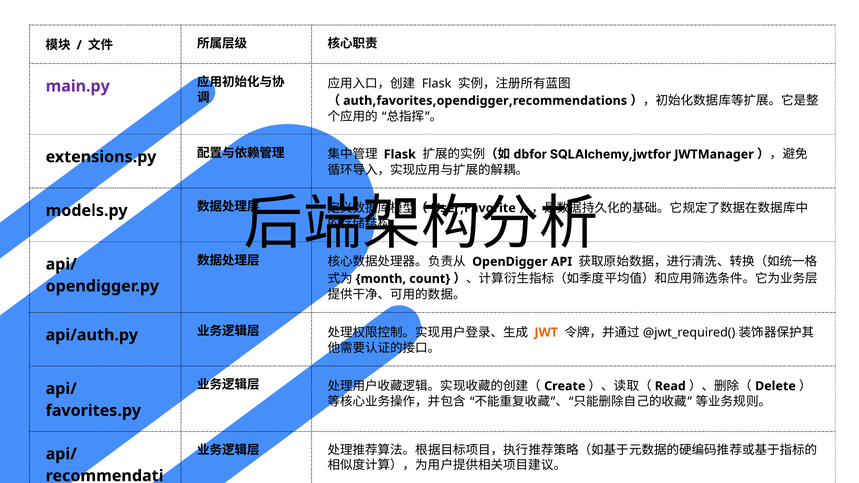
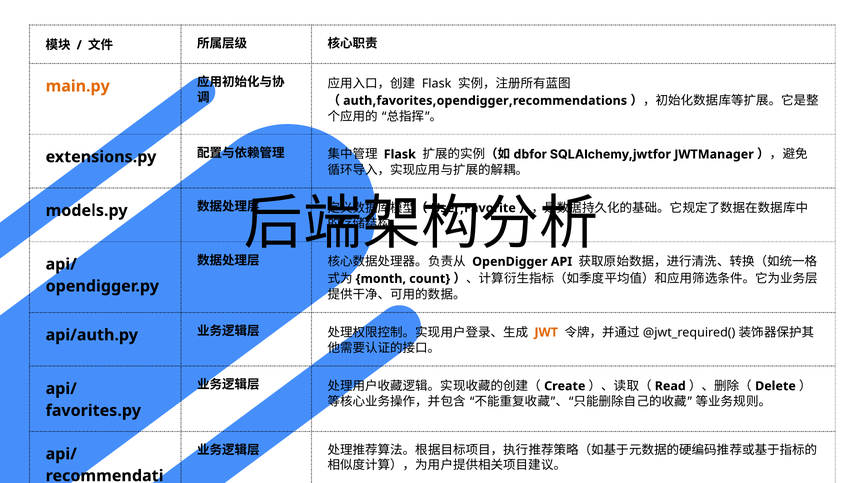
main.py colour: purple -> orange (78, 86)
